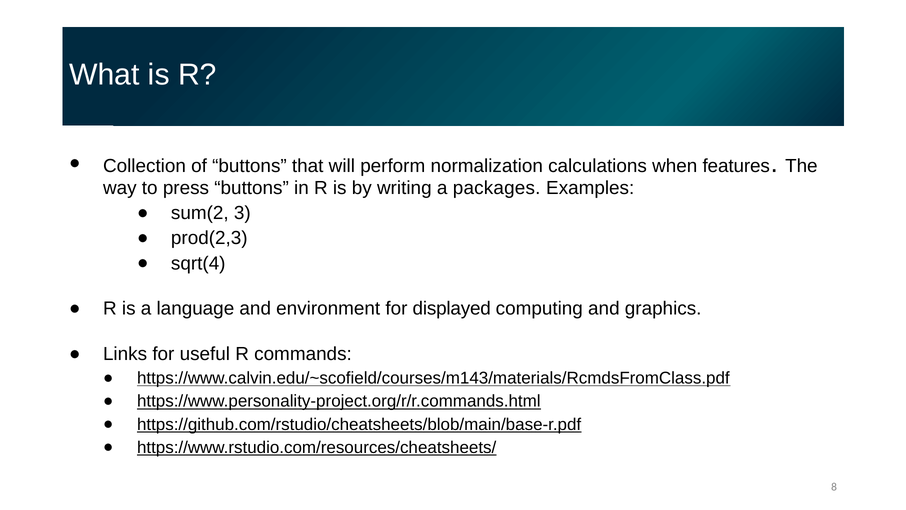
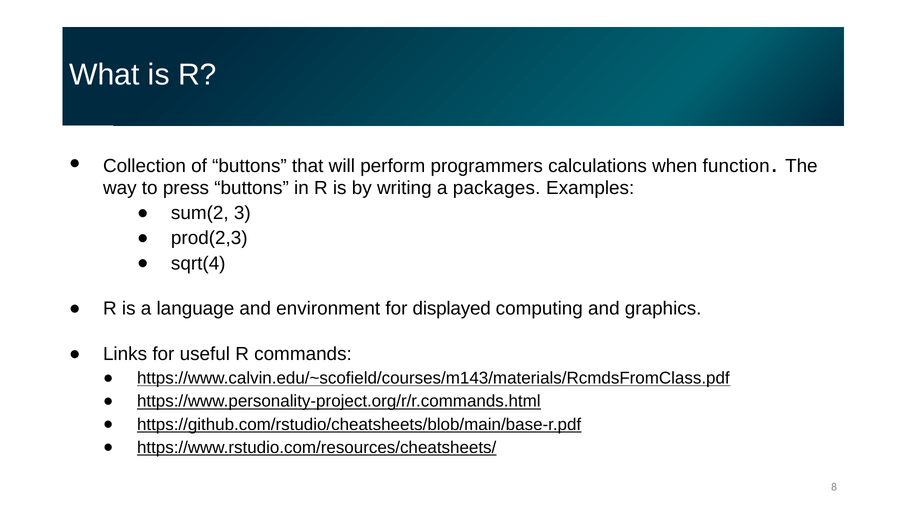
normalization: normalization -> programmers (487, 166)
features: features -> function (736, 166)
